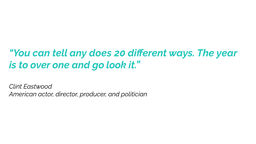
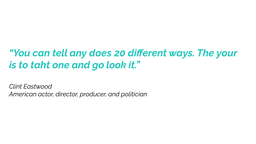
year: year -> your (227, 53)
over: over -> taht (40, 65)
